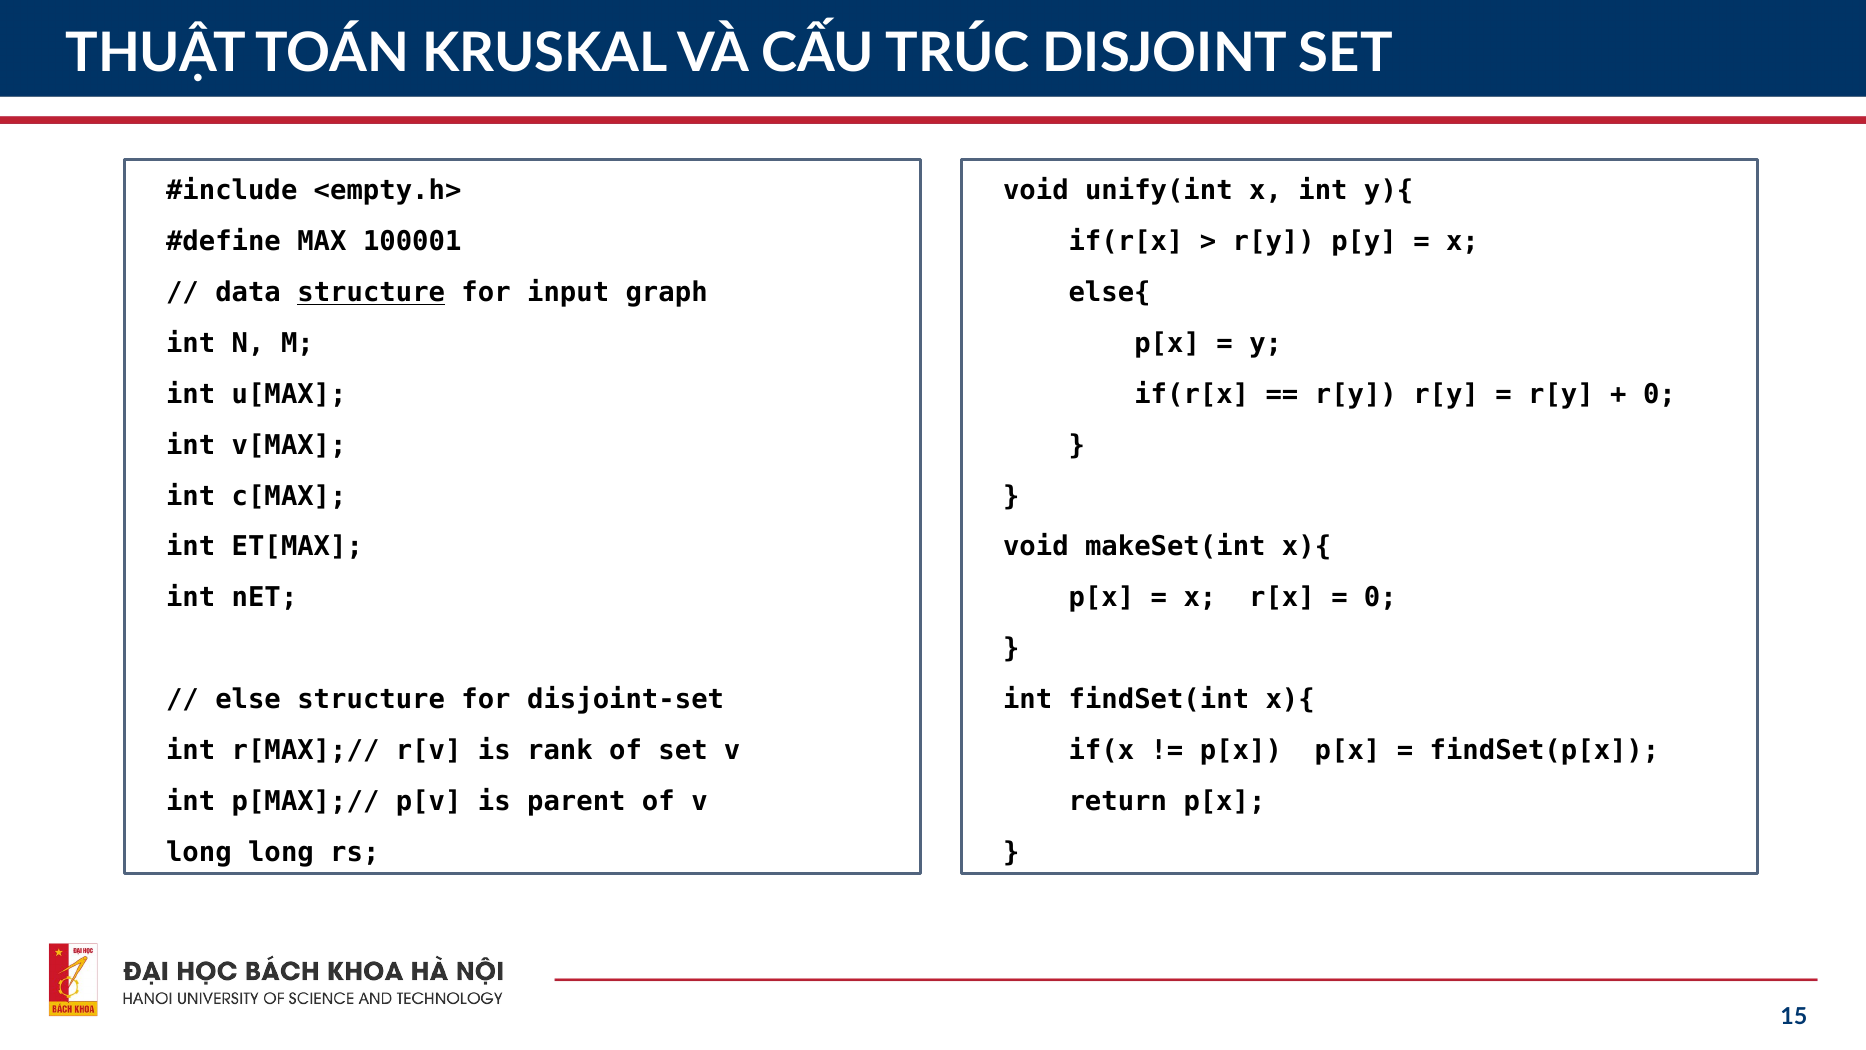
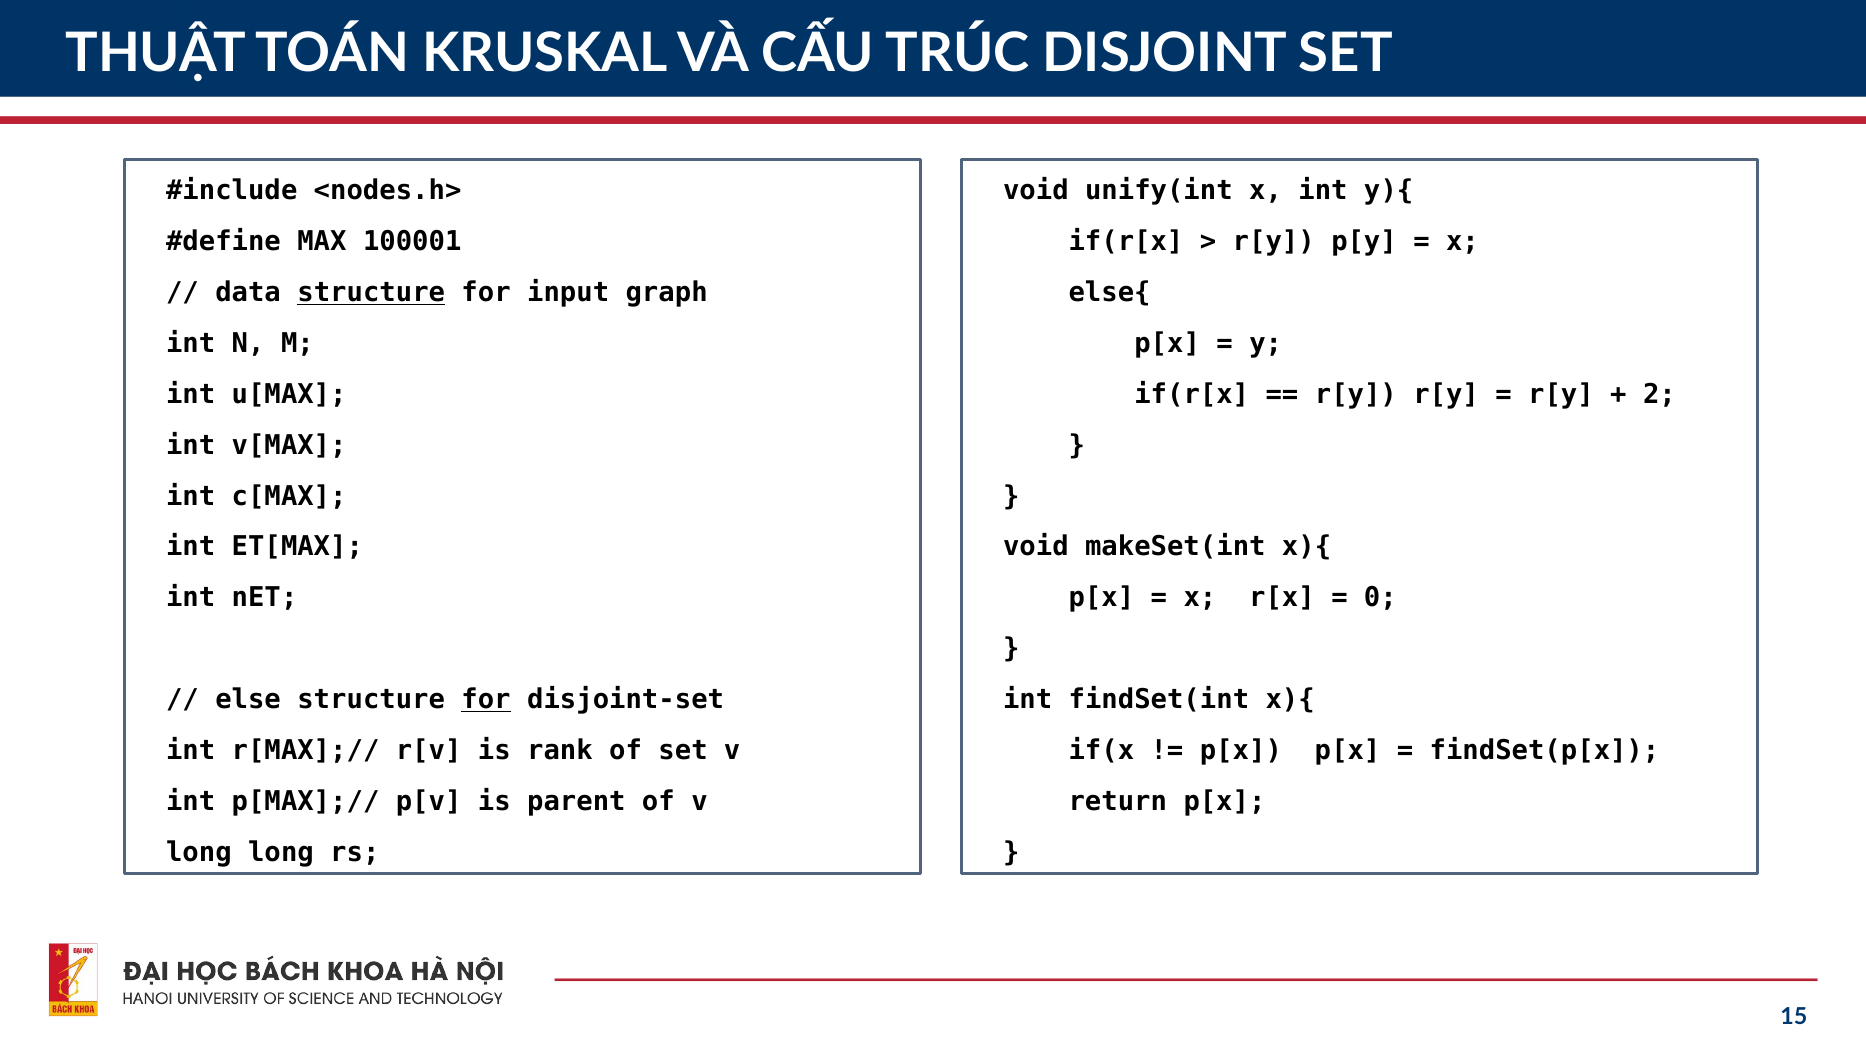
<empty.h>: <empty.h> -> <nodes.h> (388, 191)
0: 0 -> 2 (1659, 394)
for underline: none -> present (486, 699)
